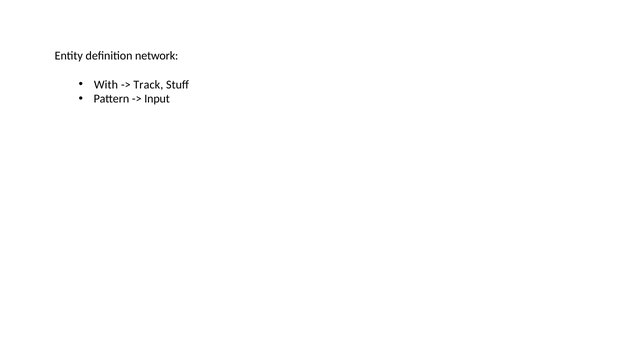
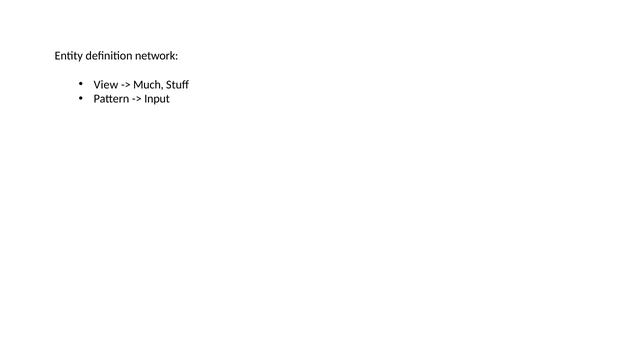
With: With -> View (106, 84)
Track: Track -> Much (148, 84)
